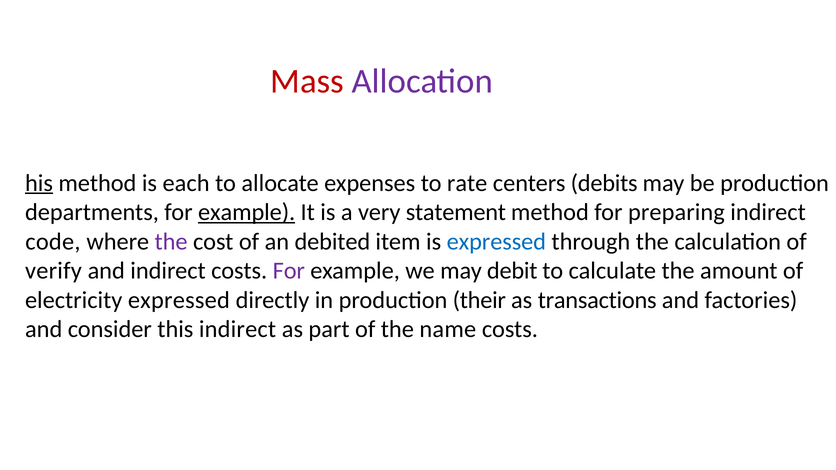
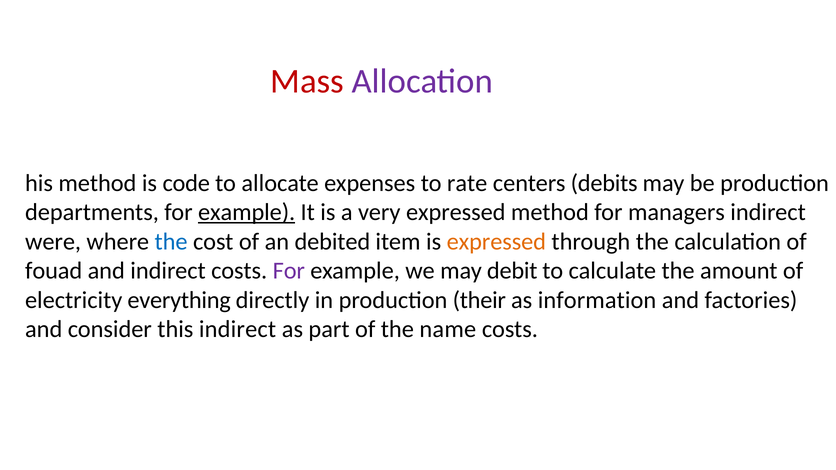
his underline: present -> none (39, 183)
each: each -> code (186, 183)
very statement: statement -> expressed (456, 212)
preparing: preparing -> managers (676, 212)
code: code -> were (53, 242)
the colour: purple -> blue (171, 242)
expressed colour: blue -> orange (496, 242)
verify: verify -> fouad (54, 271)
electricity expressed: expressed -> everything (179, 300)
transactions: transactions -> information (597, 300)
